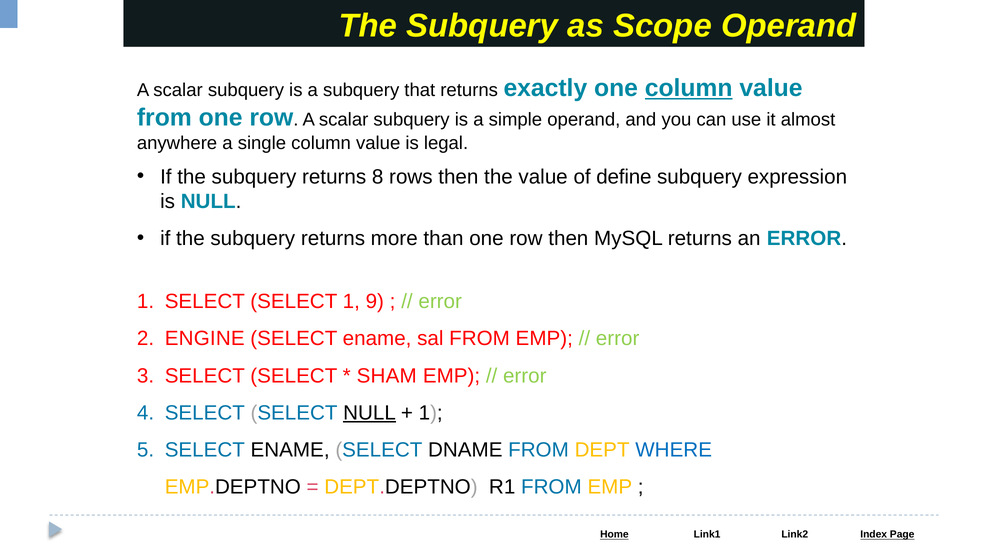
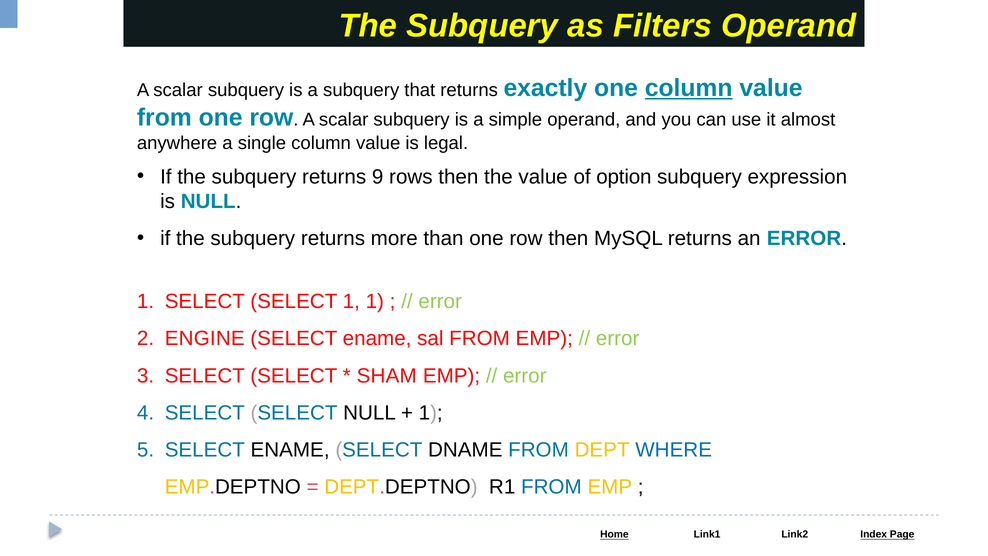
Scope: Scope -> Filters (662, 26)
8: 8 -> 9 (378, 177)
define: define -> option (624, 177)
1 9: 9 -> 1 (375, 301)
NULL underline: present -> none (370, 413)
